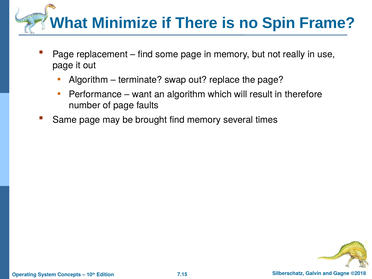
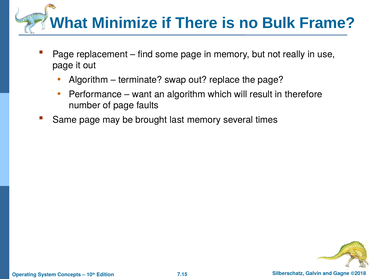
Spin: Spin -> Bulk (279, 23)
brought find: find -> last (177, 120)
